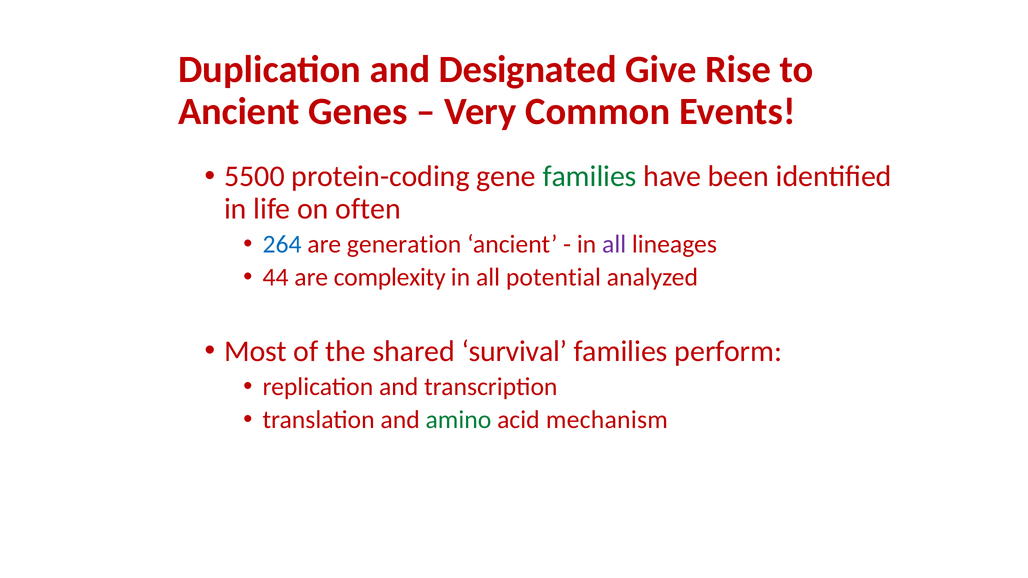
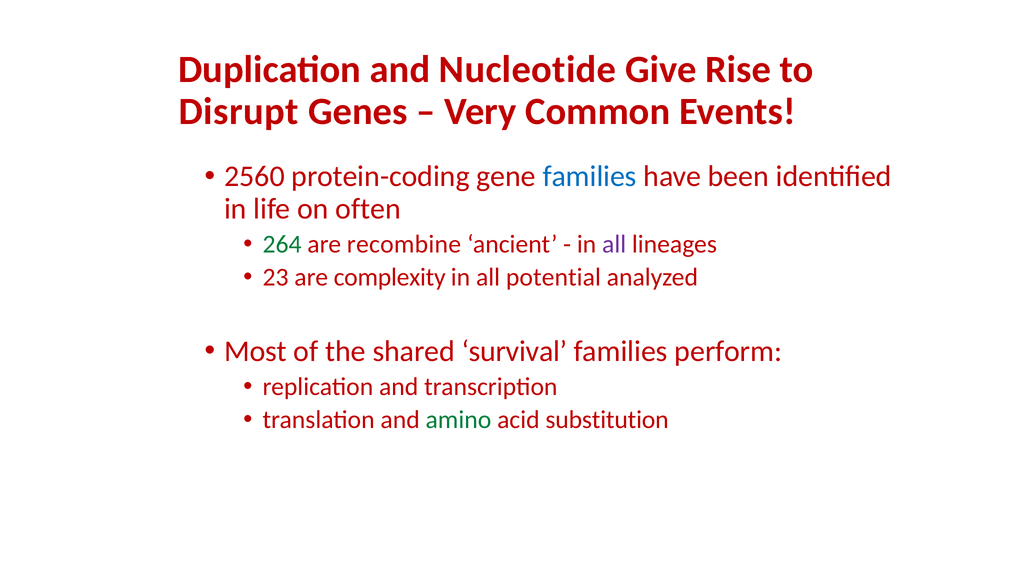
Designated: Designated -> Nucleotide (528, 70)
Ancient: Ancient -> Disrupt (239, 111)
5500: 5500 -> 2560 (254, 177)
families colour: green -> blue (590, 177)
264 colour: blue -> green (282, 244)
generation: generation -> recombine (404, 244)
44: 44 -> 23 (276, 278)
mechanism: mechanism -> substitution (607, 420)
